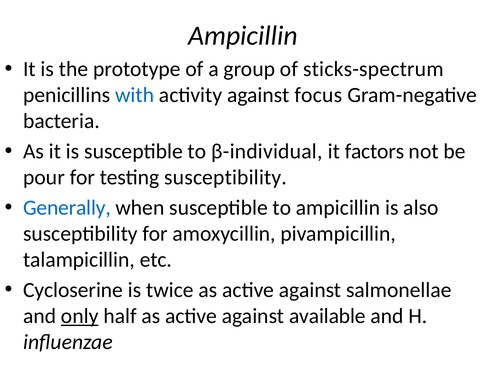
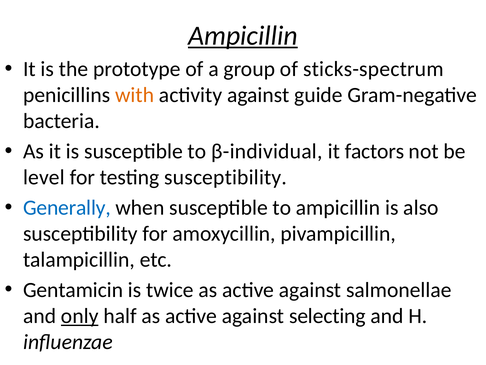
Ampicillin underline: none -> present (243, 36)
with colour: blue -> orange (135, 95)
focus: focus -> guide (318, 95)
pour: pour -> level (44, 177)
Cycloserine: Cycloserine -> Gentamicin (73, 290)
available: available -> selecting (327, 316)
